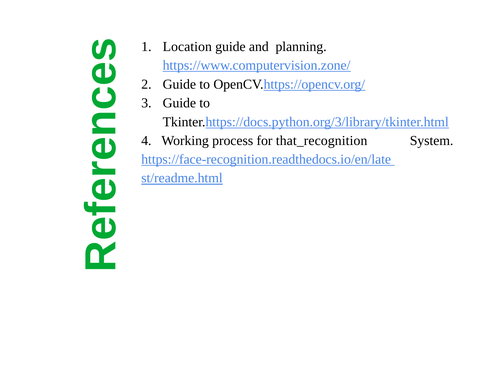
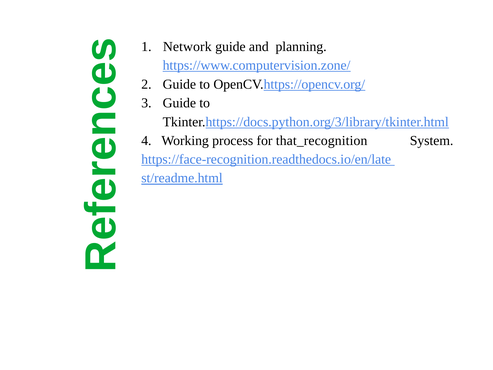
Location: Location -> Network (187, 47)
